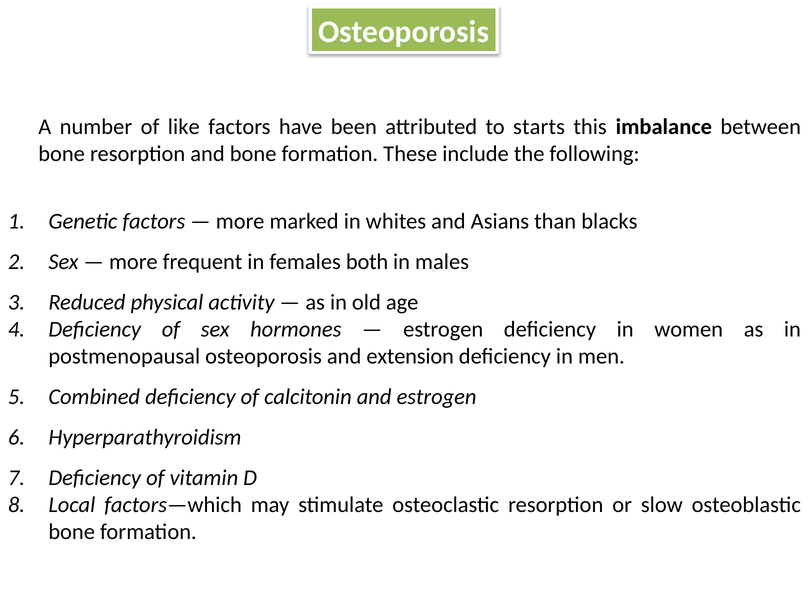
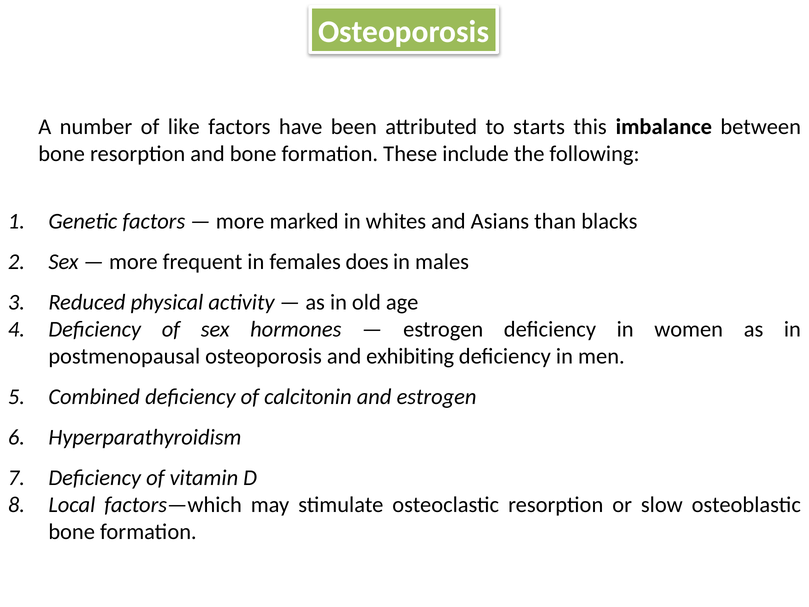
both: both -> does (367, 262)
extension: extension -> exhibiting (410, 356)
